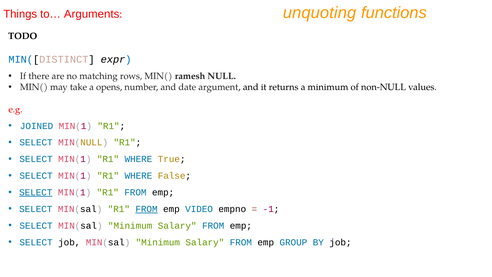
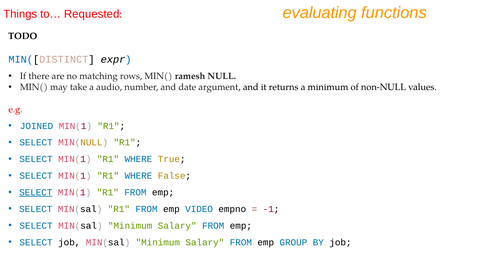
Arguments: Arguments -> Requested (92, 14)
unquoting: unquoting -> evaluating (320, 13)
opens: opens -> audio (109, 87)
FROM underline: present -> none (146, 209)
